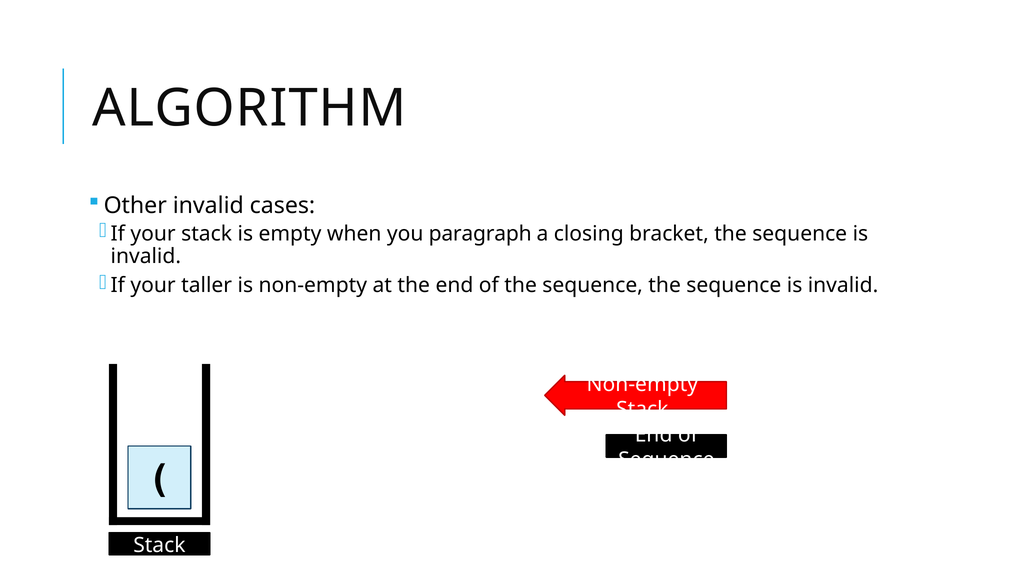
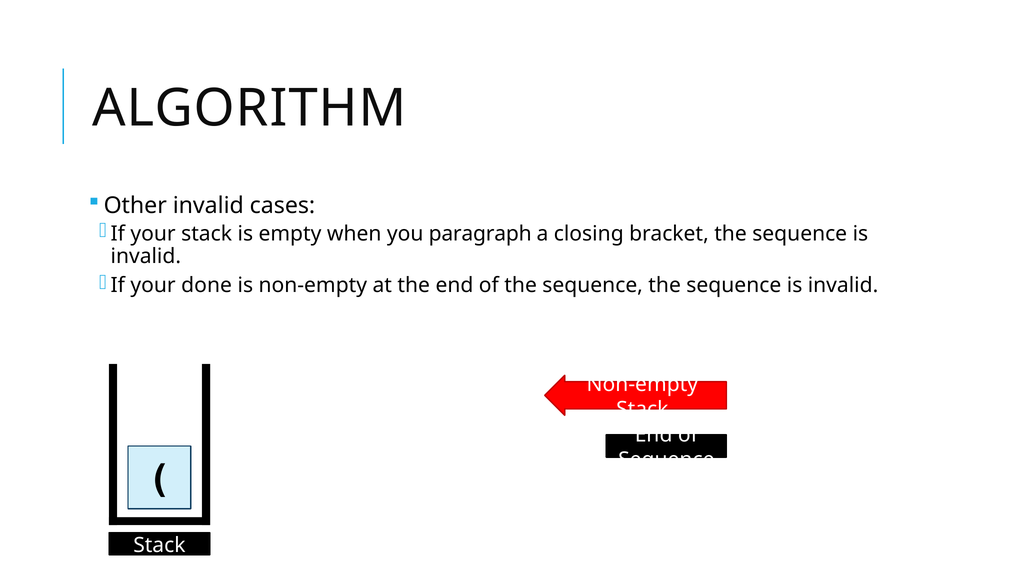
taller: taller -> done (207, 285)
